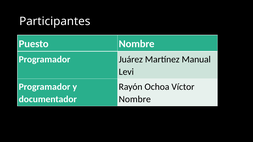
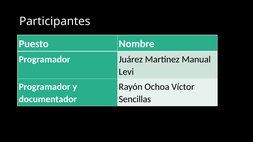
Nombre: Nombre -> Sencillas (135, 99)
